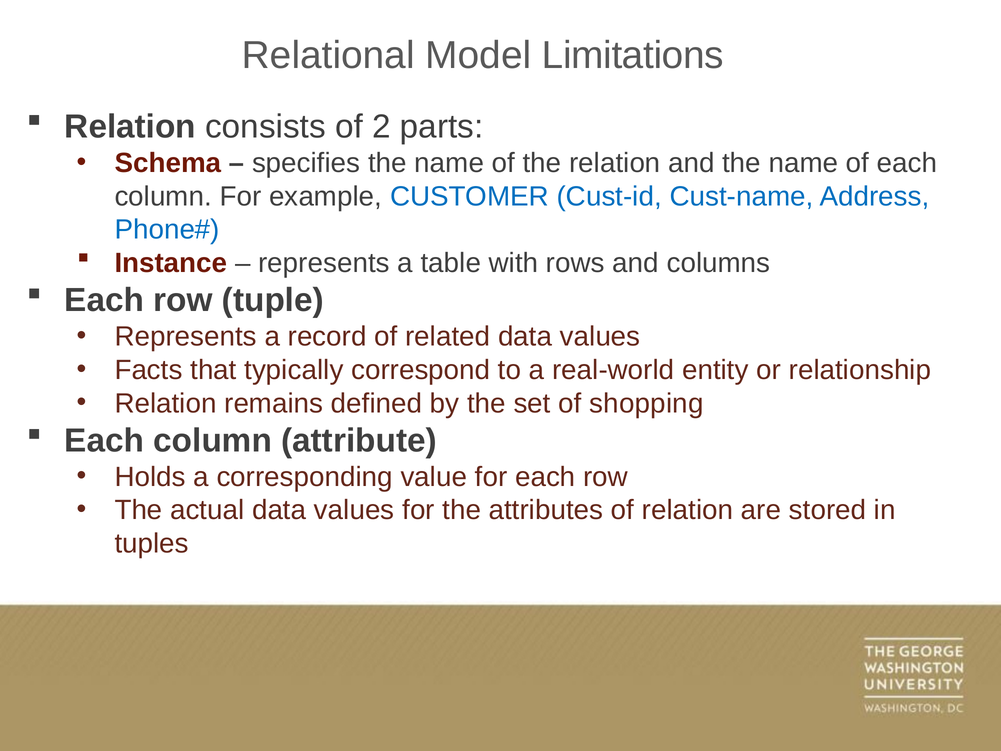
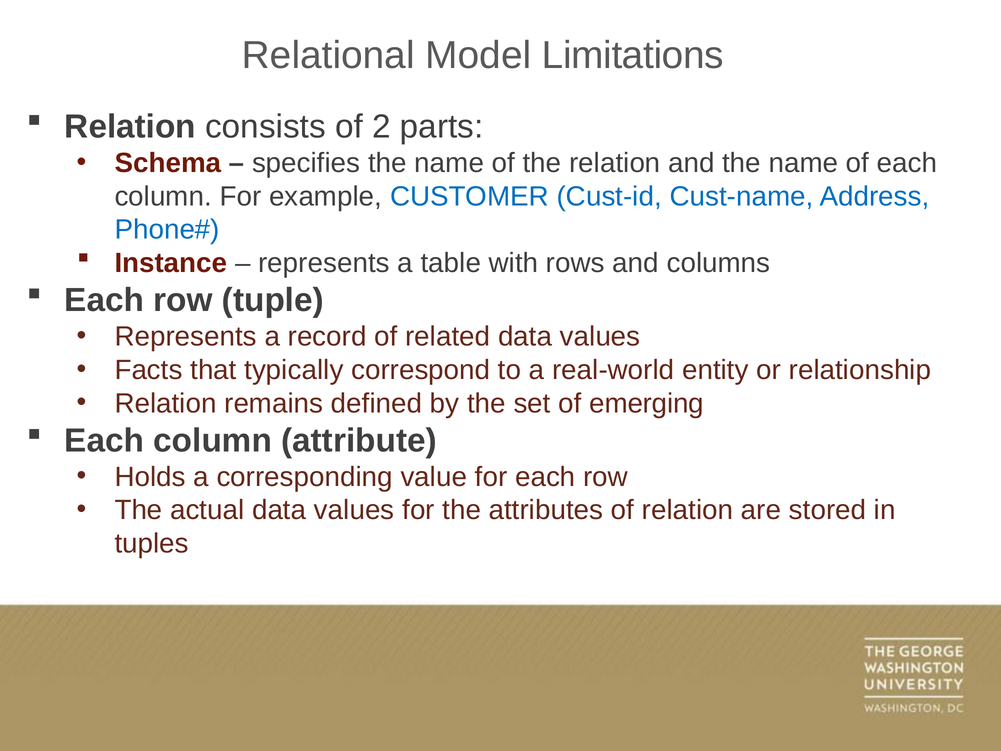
shopping: shopping -> emerging (647, 403)
